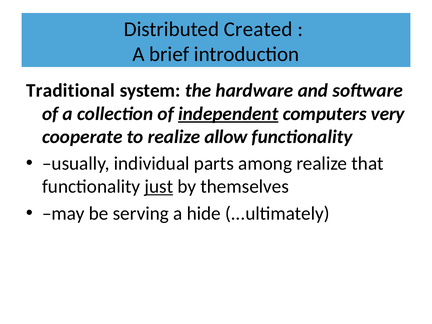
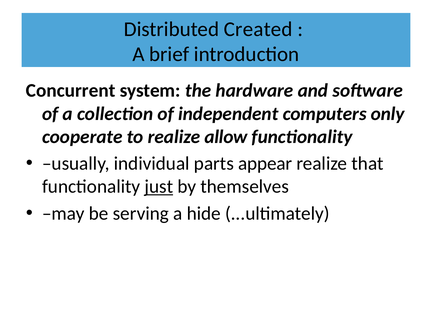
Traditional: Traditional -> Concurrent (71, 91)
independent underline: present -> none (228, 114)
very: very -> only (388, 114)
among: among -> appear (265, 164)
